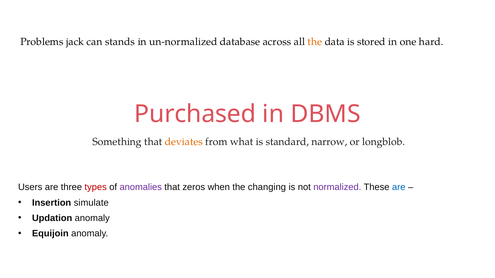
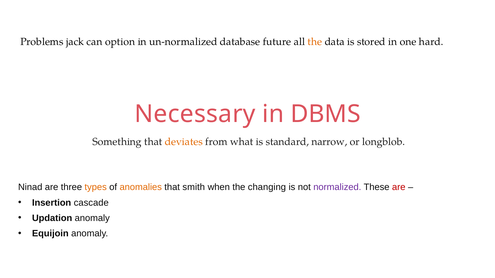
stands: stands -> option (120, 42)
across: across -> future (277, 42)
Purchased: Purchased -> Necessary (195, 114)
Users: Users -> Ninad (30, 187)
types colour: red -> orange (96, 187)
anomalies colour: purple -> orange (141, 187)
zeros: zeros -> smith (194, 187)
are colour: blue -> red (399, 187)
simulate: simulate -> cascade (91, 203)
